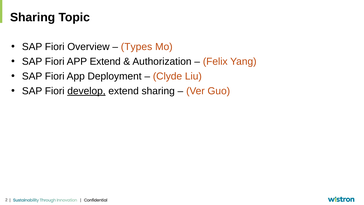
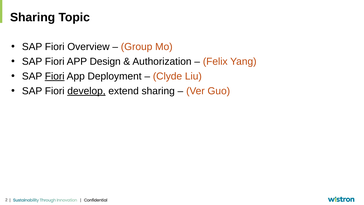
Types: Types -> Group (137, 47)
APP Extend: Extend -> Design (105, 61)
Fiori underline: none -> present (55, 76)
